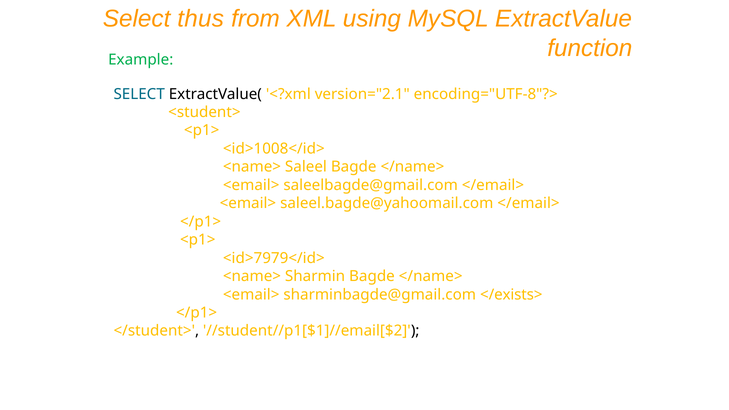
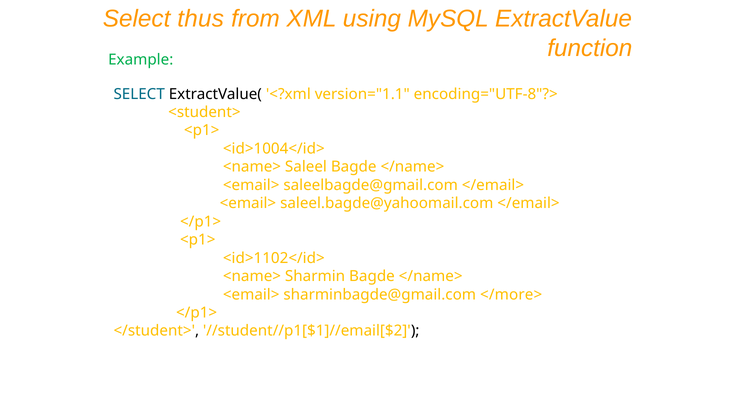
version="2.1: version="2.1 -> version="1.1 (362, 94)
<id>1008</id>: <id>1008</id> -> <id>1004</id> (274, 149)
<id>7979</id>: <id>7979</id> -> <id>1102</id> (274, 258)
</exists>: </exists> -> </more> (511, 295)
